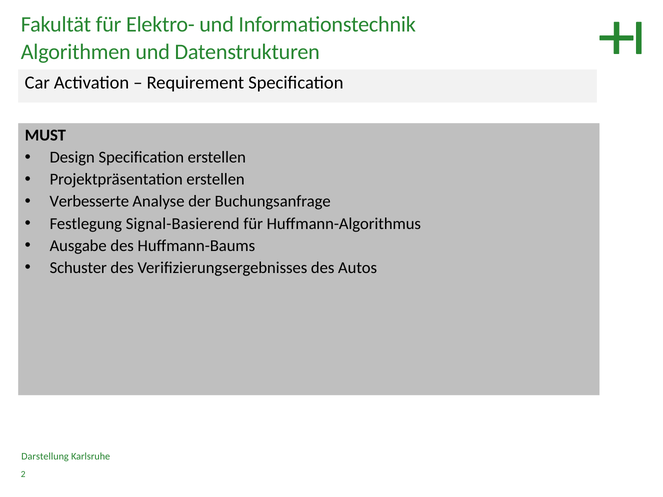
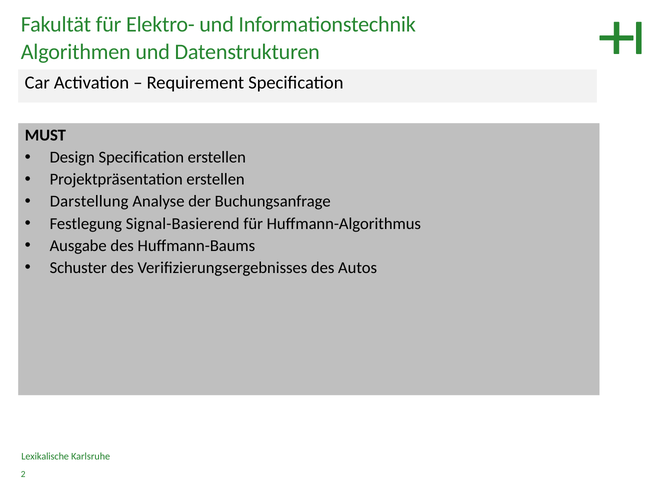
Verbesserte: Verbesserte -> Darstellung (89, 202)
Darstellung: Darstellung -> Lexikalische (45, 457)
